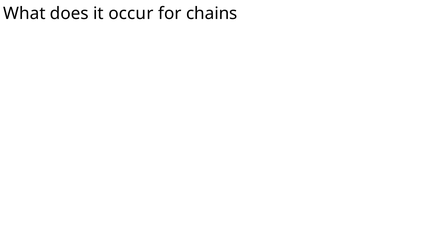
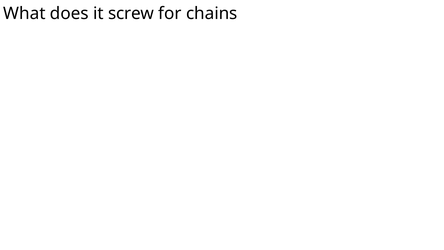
occur: occur -> screw (131, 13)
